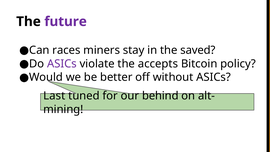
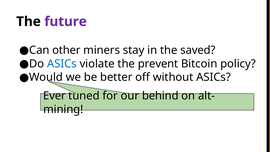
races: races -> other (66, 50)
ASICs colour: purple -> blue (62, 64)
accepts: accepts -> prevent (158, 64)
Last: Last -> Ever (54, 96)
